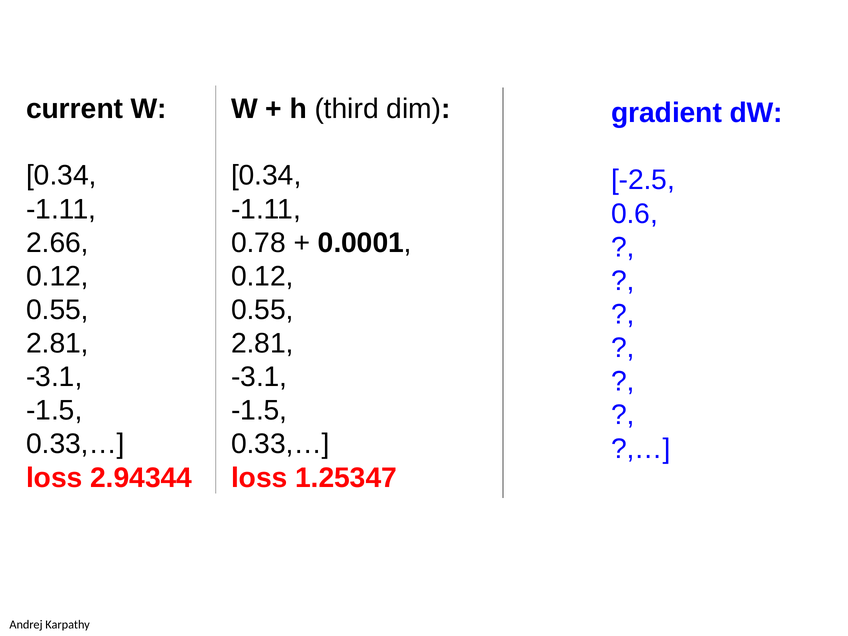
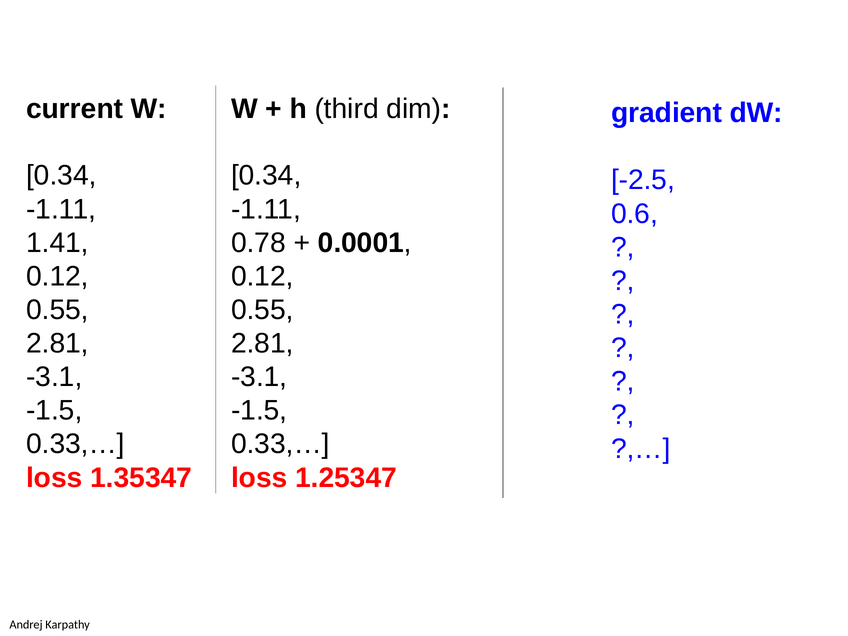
2.66: 2.66 -> 1.41 (58, 243)
2.94344: 2.94344 -> 1.35347 (141, 478)
